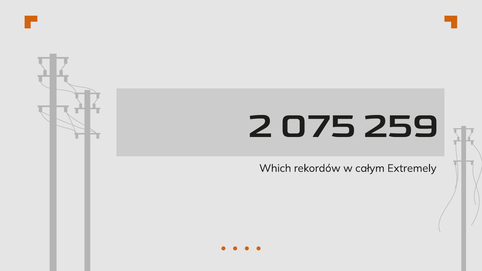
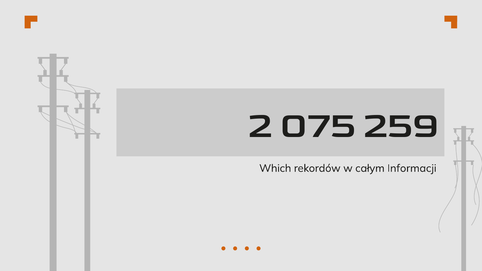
Extremely: Extremely -> Informacji (412, 168)
